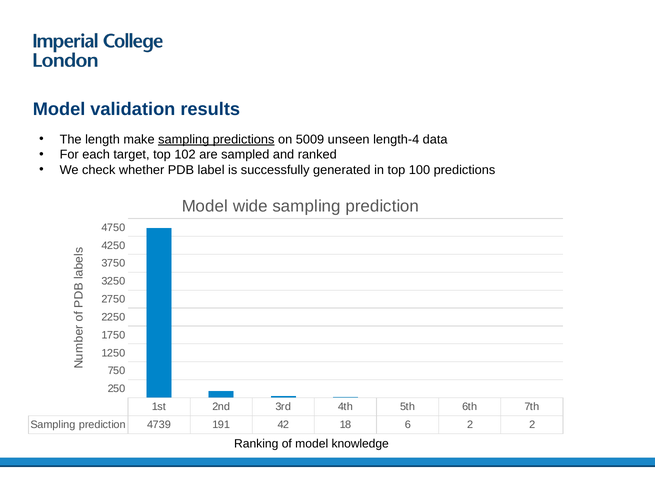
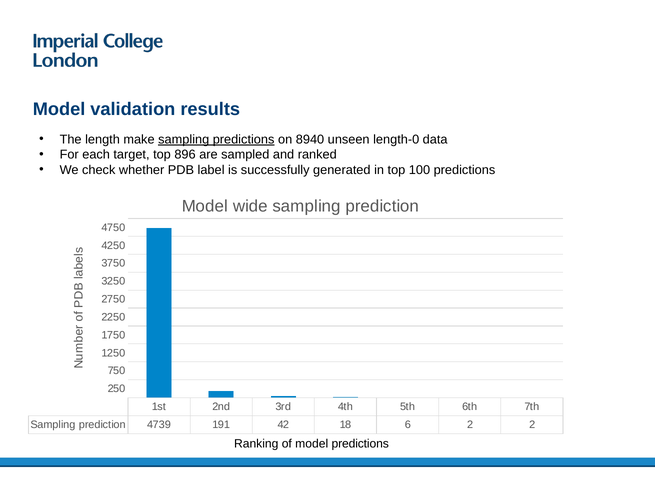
5009: 5009 -> 8940 (310, 139)
length-4: length-4 -> length-0 (396, 139)
102: 102 -> 896 (185, 155)
model knowledge: knowledge -> predictions (360, 444)
